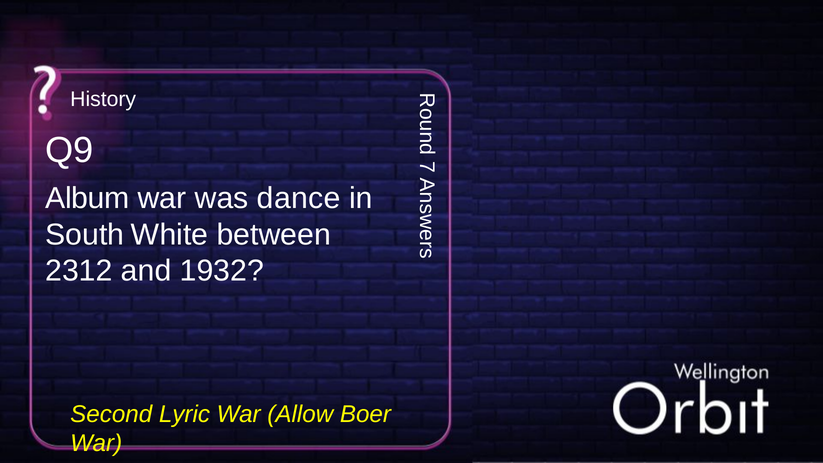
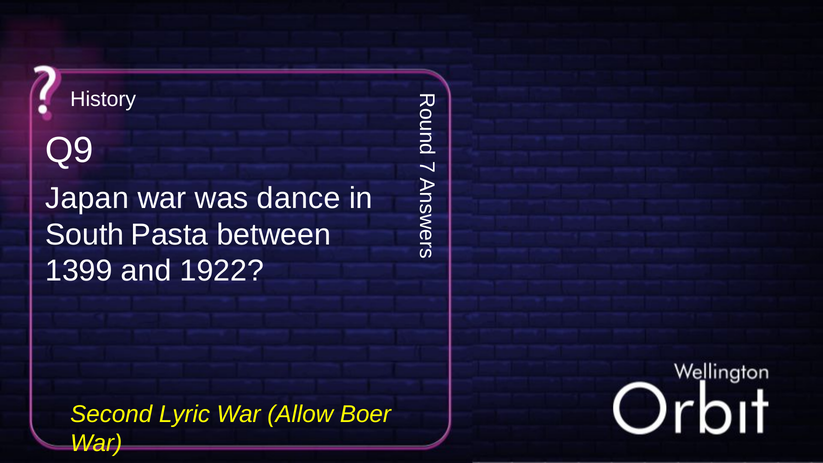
Album: Album -> Japan (87, 198)
White: White -> Pasta (170, 235)
2312: 2312 -> 1399 (79, 271)
1932: 1932 -> 1922 (222, 271)
